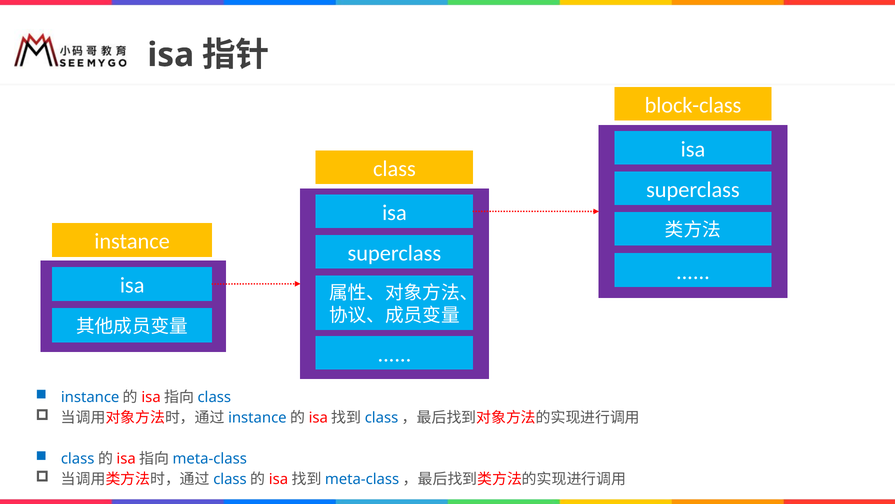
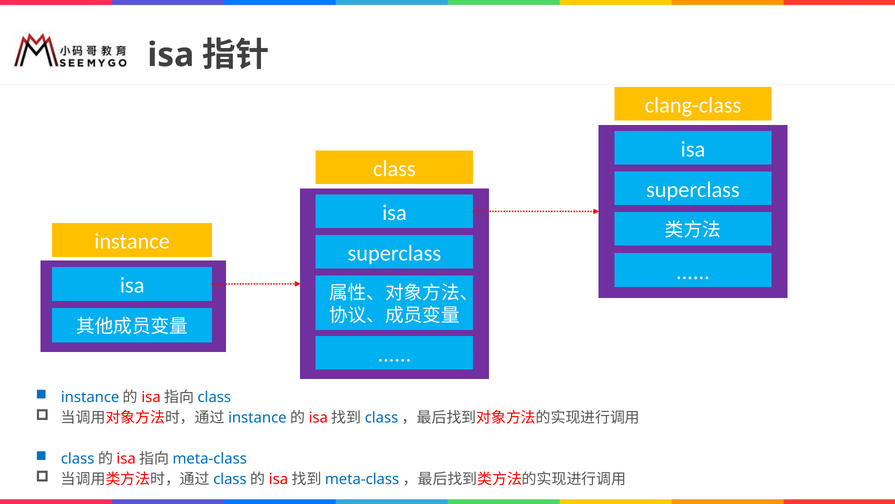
block-class: block-class -> clang-class (693, 105)
